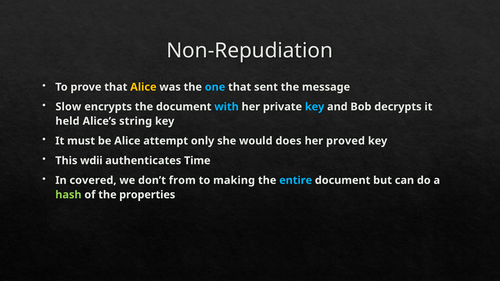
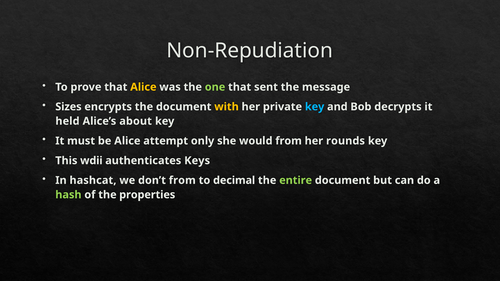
one colour: light blue -> light green (215, 87)
Slow: Slow -> Sizes (68, 107)
with colour: light blue -> yellow (227, 107)
string: string -> about (136, 121)
would does: does -> from (289, 141)
proved: proved -> rounds (345, 141)
Time: Time -> Keys (197, 161)
covered: covered -> hashcat (93, 180)
making: making -> decimal (234, 180)
entire colour: light blue -> light green (296, 180)
